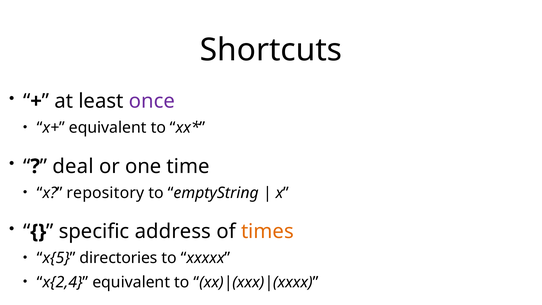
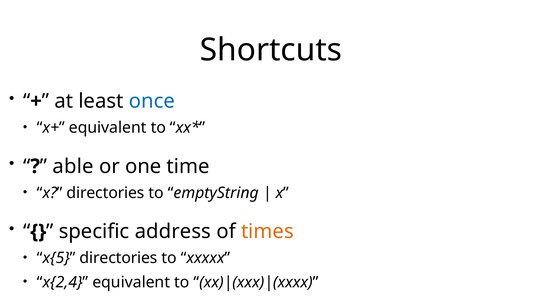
once colour: purple -> blue (152, 101)
deal: deal -> able (73, 166)
x repository: repository -> directories (106, 193)
